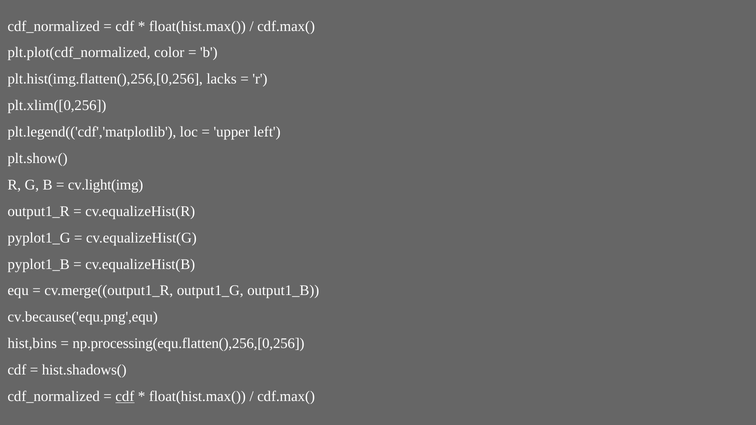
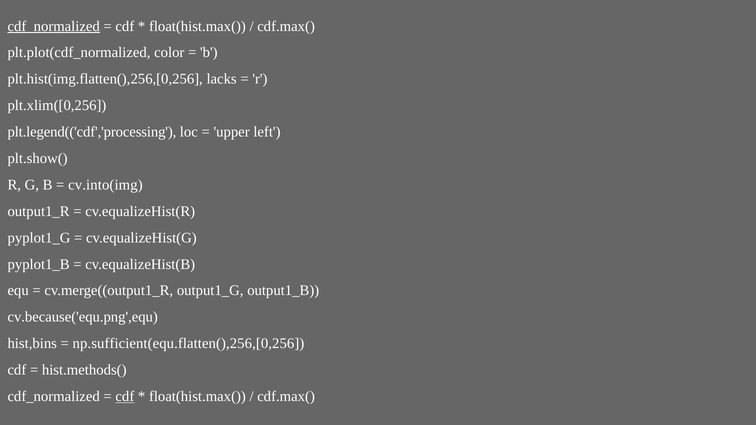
cdf_normalized underline: none -> present (54, 26)
plt.legend(('cdf','matplotlib: plt.legend(('cdf','matplotlib -> plt.legend(('cdf','processing (92, 132)
cv.light(img: cv.light(img -> cv.into(img (105, 185)
np.processing(equ.flatten(),256,[0,256: np.processing(equ.flatten(),256,[0,256 -> np.sufficient(equ.flatten(),256,[0,256 (188, 344)
hist.shadows(: hist.shadows( -> hist.methods( (84, 370)
